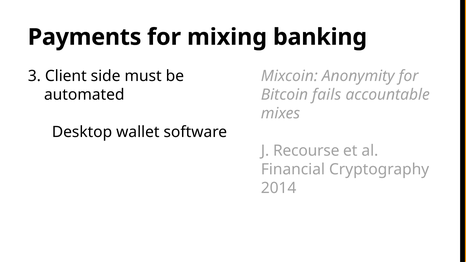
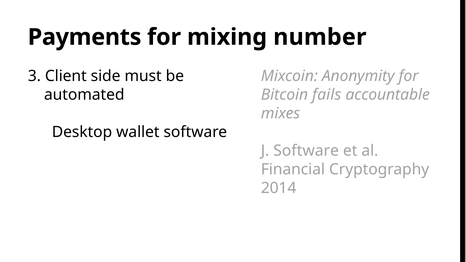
banking: banking -> number (320, 37)
J Recourse: Recourse -> Software (306, 151)
